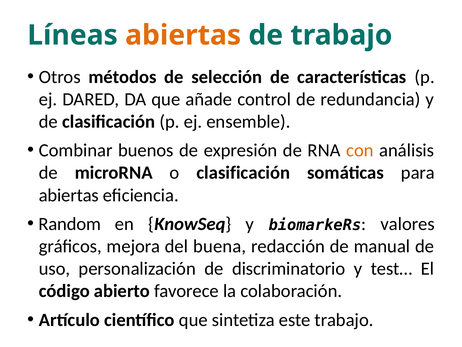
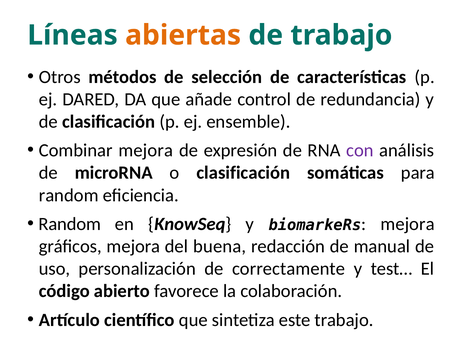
Combinar buenos: buenos -> mejora (146, 150)
con colour: orange -> purple (360, 150)
abiertas: abiertas -> random (69, 195)
valores: valores -> mejora (408, 224)
discriminatorio: discriminatorio -> correctamente (289, 268)
